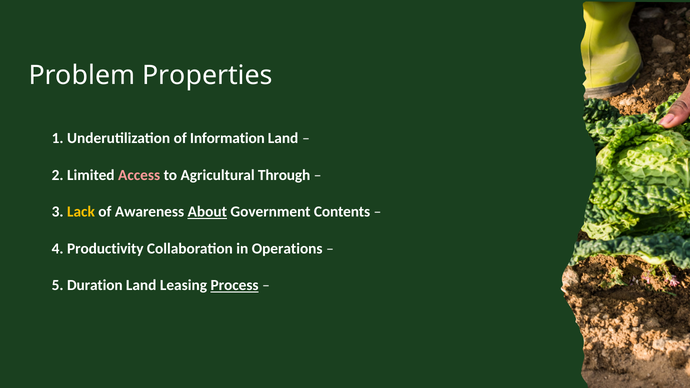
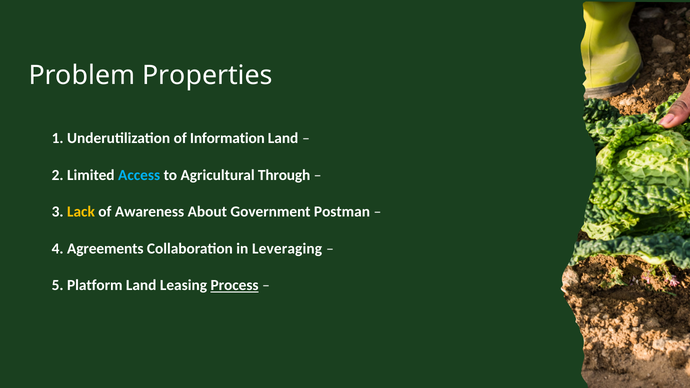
Access colour: pink -> light blue (139, 175)
About underline: present -> none (207, 212)
Contents: Contents -> Postman (342, 212)
Productivity: Productivity -> Agreements (105, 249)
Operations: Operations -> Leveraging (287, 249)
Duration: Duration -> Platform (95, 285)
